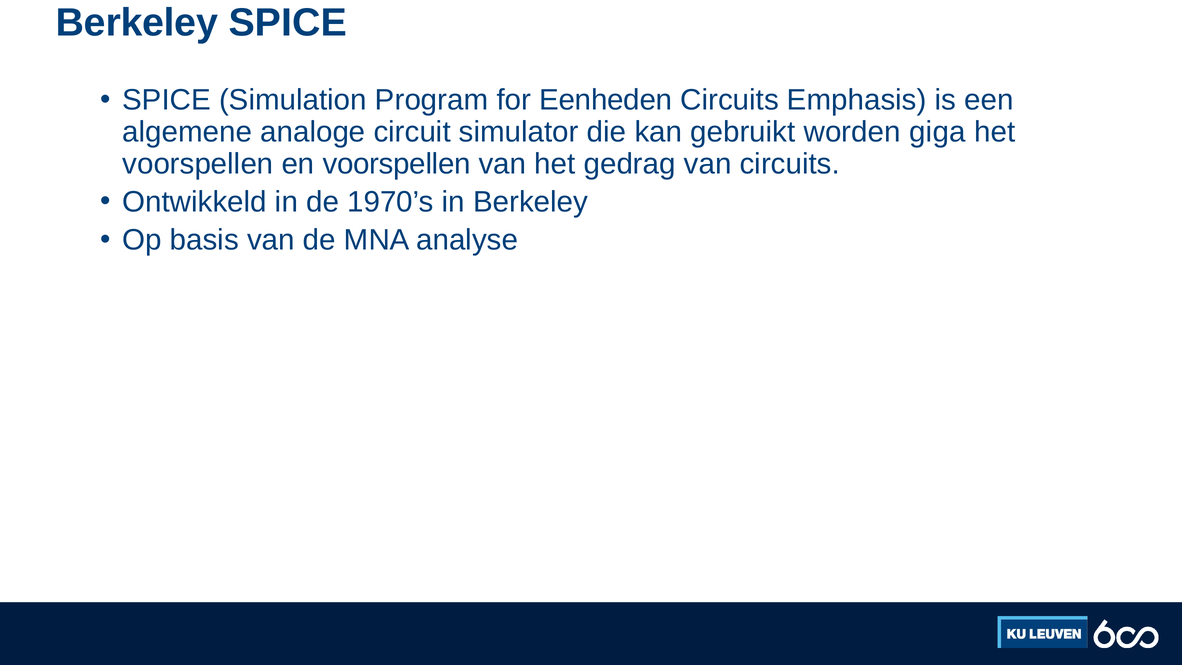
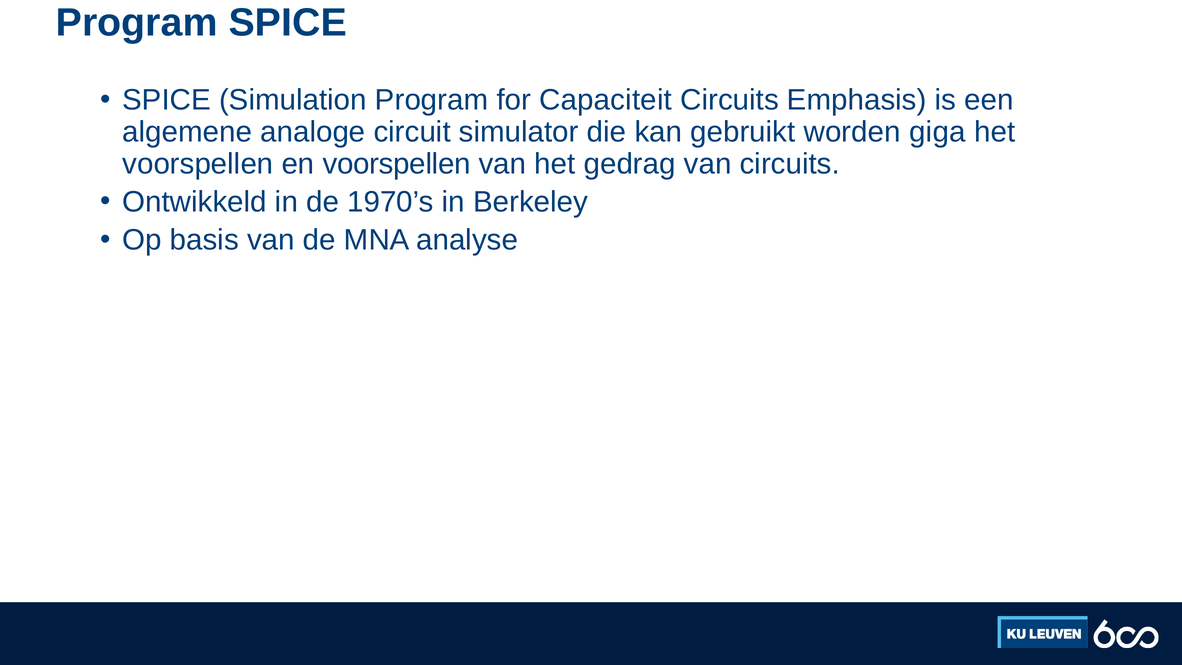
Berkeley: Berkeley -> Program (137, 23)
Eenheden: Eenheden -> Capaciteit (606, 100)
